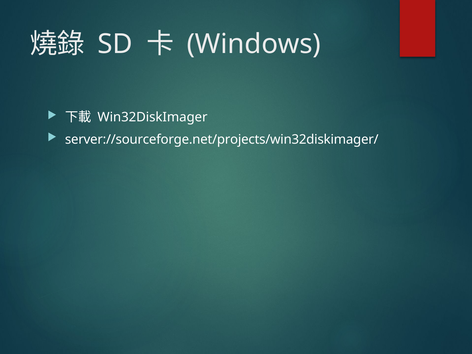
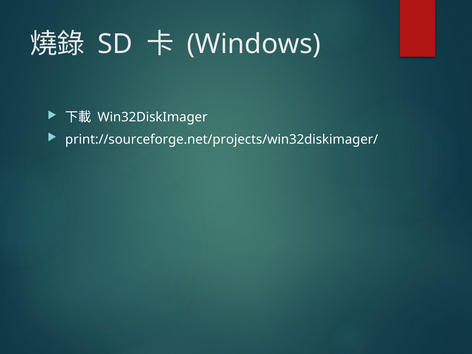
server://sourceforge.net/projects/win32diskimager/: server://sourceforge.net/projects/win32diskimager/ -> print://sourceforge.net/projects/win32diskimager/ (222, 139)
